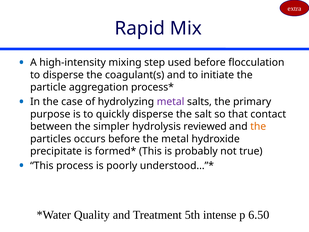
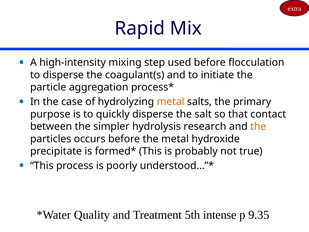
metal colour: purple -> orange (171, 102)
reviewed: reviewed -> research (205, 126)
6.50: 6.50 -> 9.35 (259, 215)
